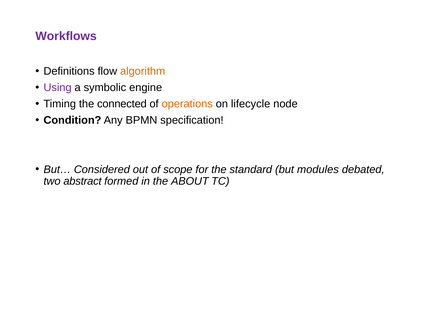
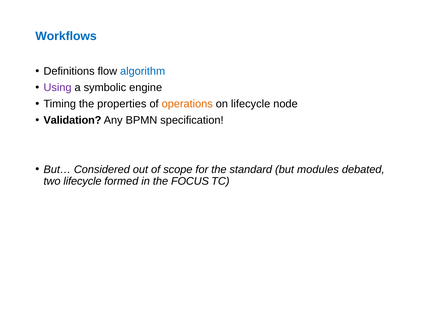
Workflows colour: purple -> blue (66, 36)
algorithm colour: orange -> blue (143, 71)
connected: connected -> properties (122, 104)
Condition: Condition -> Validation (72, 121)
two abstract: abstract -> lifecycle (83, 182)
ABOUT: ABOUT -> FOCUS (190, 182)
